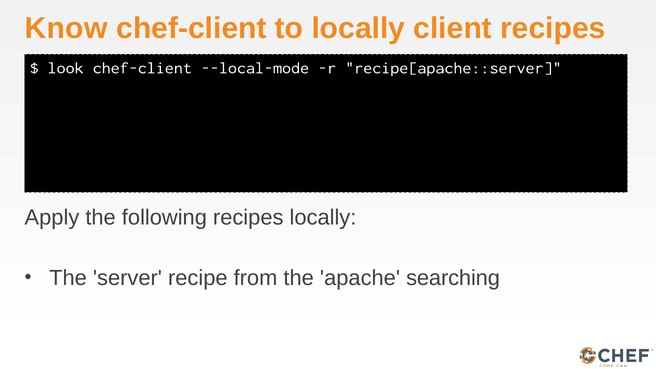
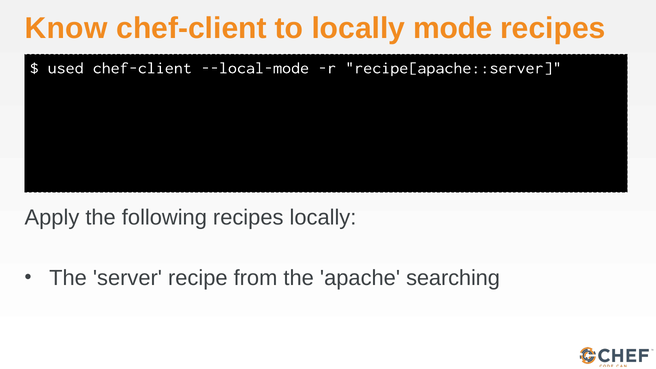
client: client -> mode (453, 28)
look: look -> used (66, 68)
